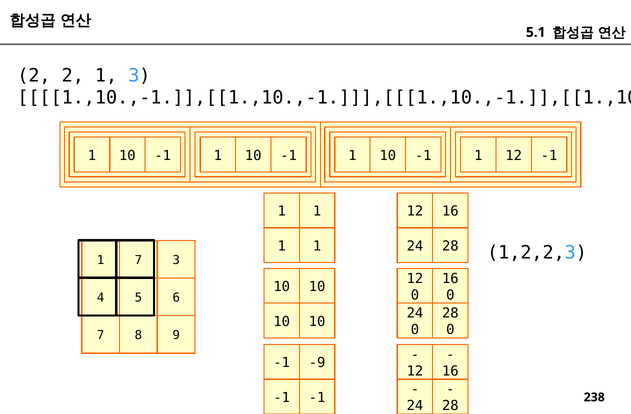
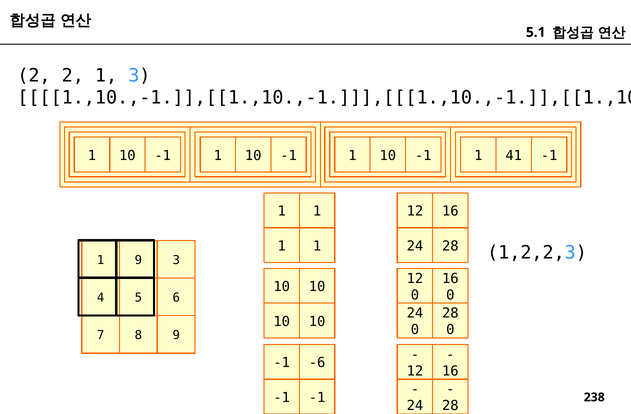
1 12: 12 -> 41 (514, 156)
1 7: 7 -> 9 (138, 261)
-9: -9 -> -6 (317, 363)
